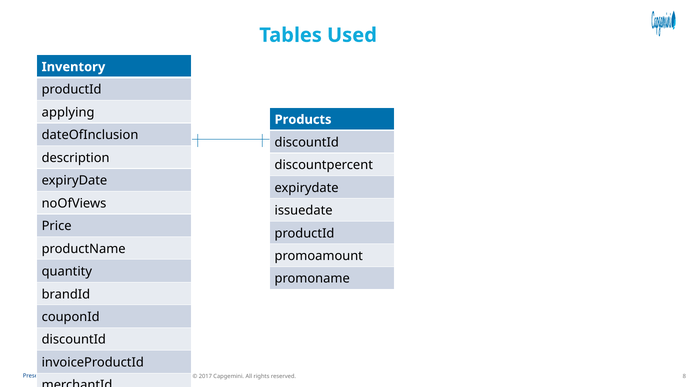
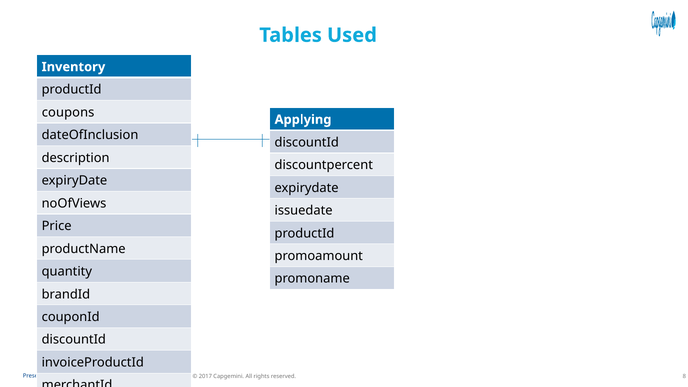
applying: applying -> coupons (68, 112)
Products: Products -> Applying (303, 120)
